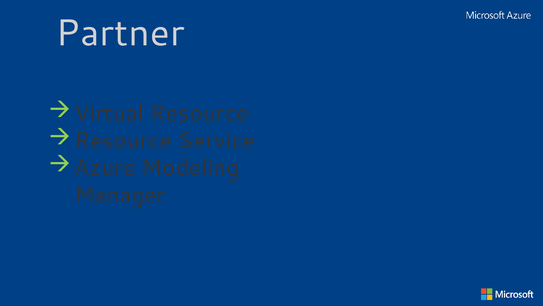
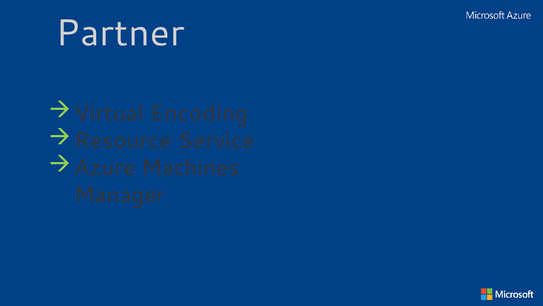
Virtual Resource: Resource -> Encoding (199, 113)
Modeling: Modeling -> Machines (190, 167)
